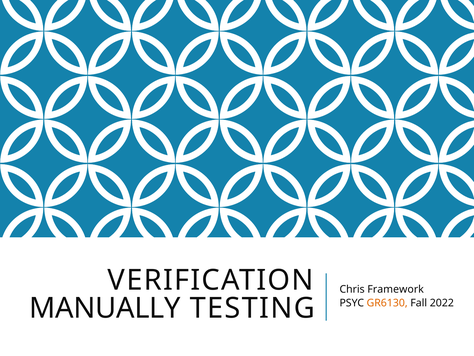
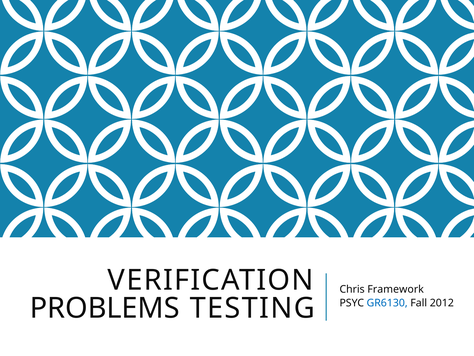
MANUALLY: MANUALLY -> PROBLEMS (105, 308)
GR6130 colour: orange -> blue (387, 303)
2022: 2022 -> 2012 (442, 303)
